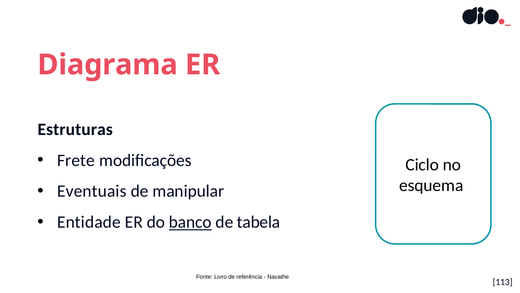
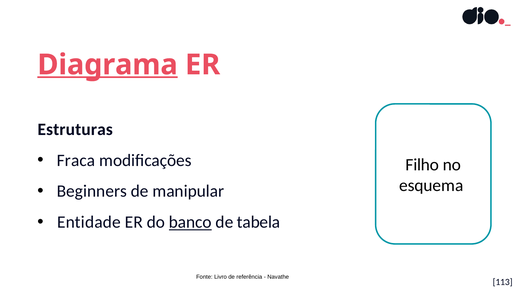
Diagrama underline: none -> present (108, 65)
Frete: Frete -> Fraca (76, 160)
Ciclo: Ciclo -> Filho (422, 164)
Eventuais: Eventuais -> Beginners (92, 191)
